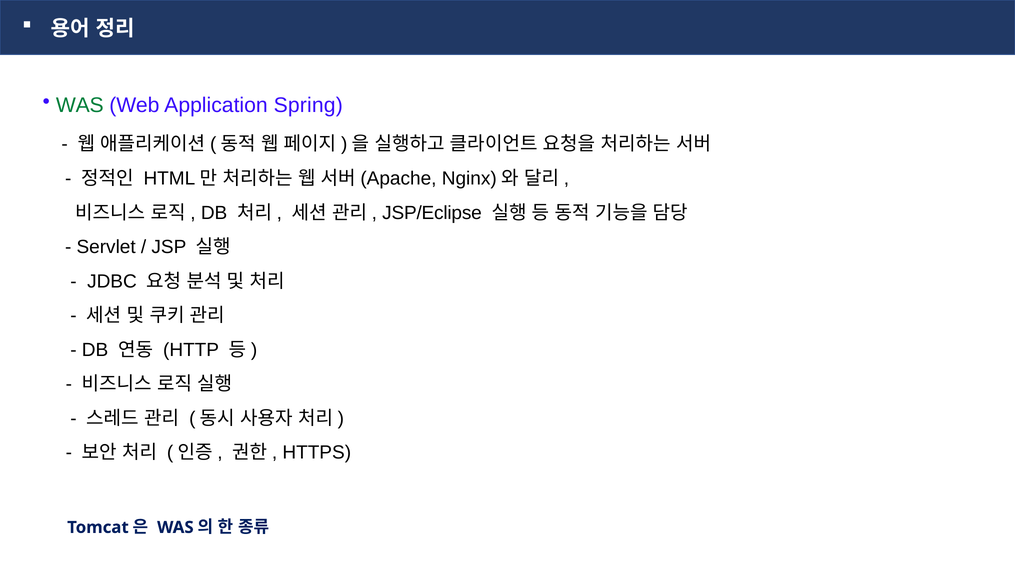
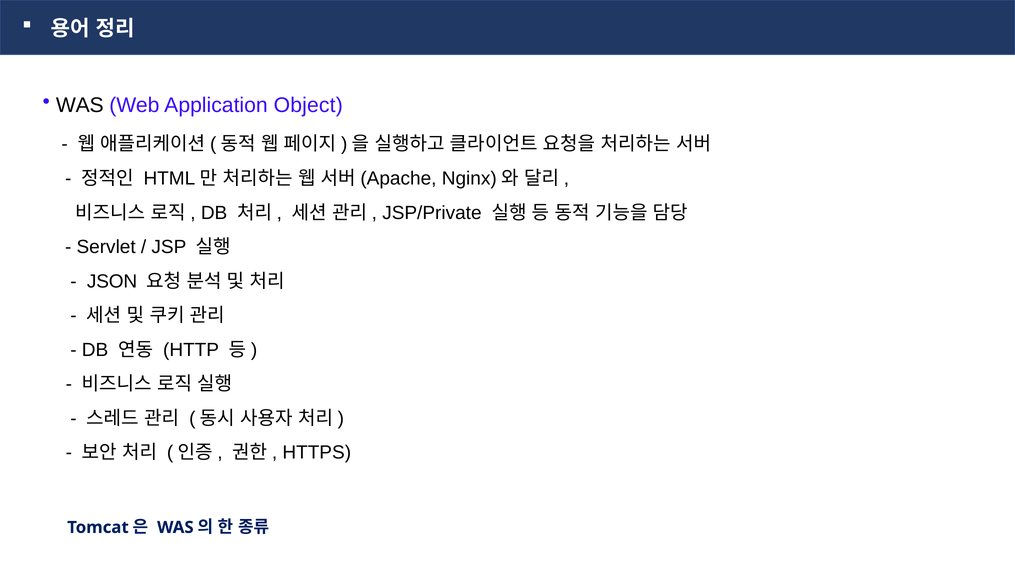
WAS colour: green -> black (80, 105)
Spring: Spring -> Object (308, 105)
JSP/Eclipse: JSP/Eclipse -> JSP/Private (432, 213)
JDBC: JDBC -> JSON (112, 281)
